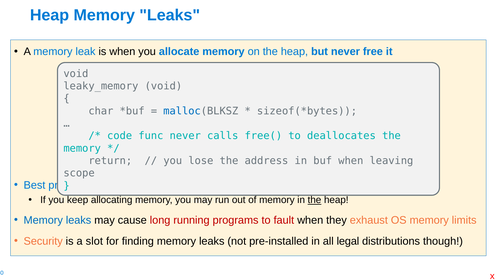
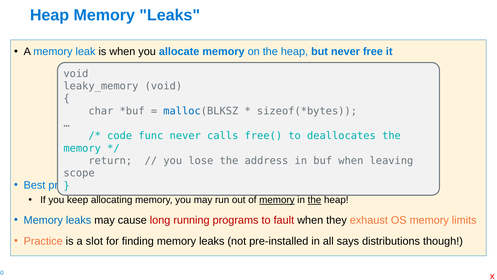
memory underline: none -> present (277, 200)
Security: Security -> Practice (43, 241)
legal: legal -> says (348, 241)
